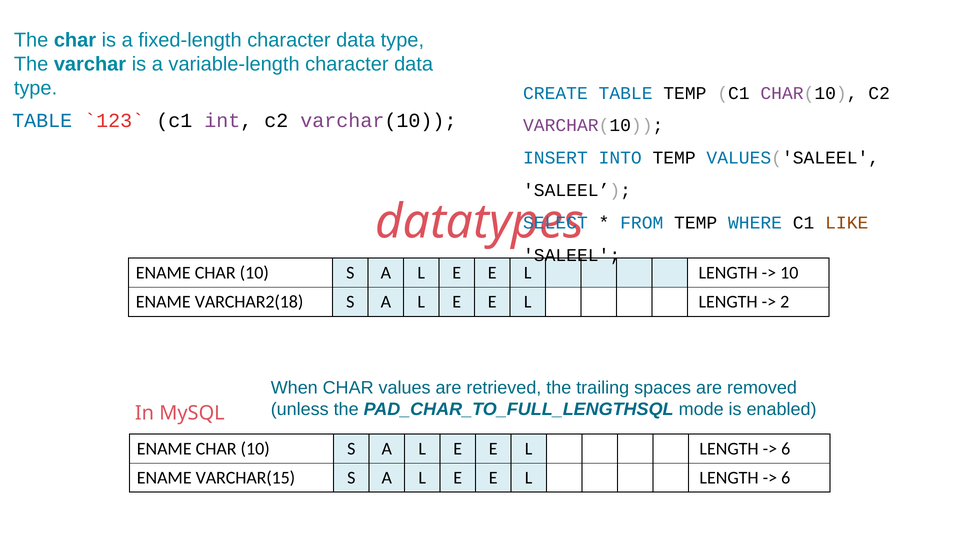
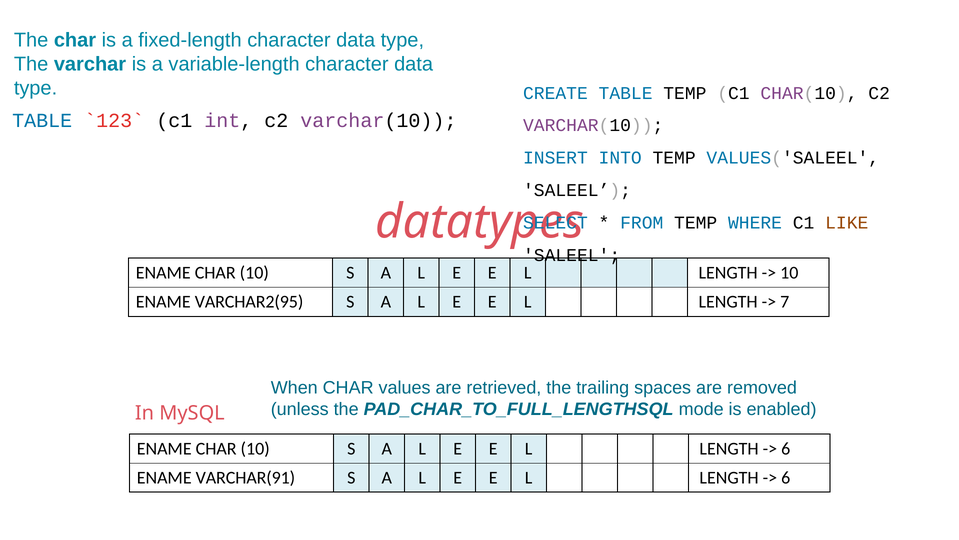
VARCHAR2(18: VARCHAR2(18 -> VARCHAR2(95 (249, 302)
2: 2 -> 7 (785, 302)
VARCHAR(15: VARCHAR(15 -> VARCHAR(91 (245, 478)
